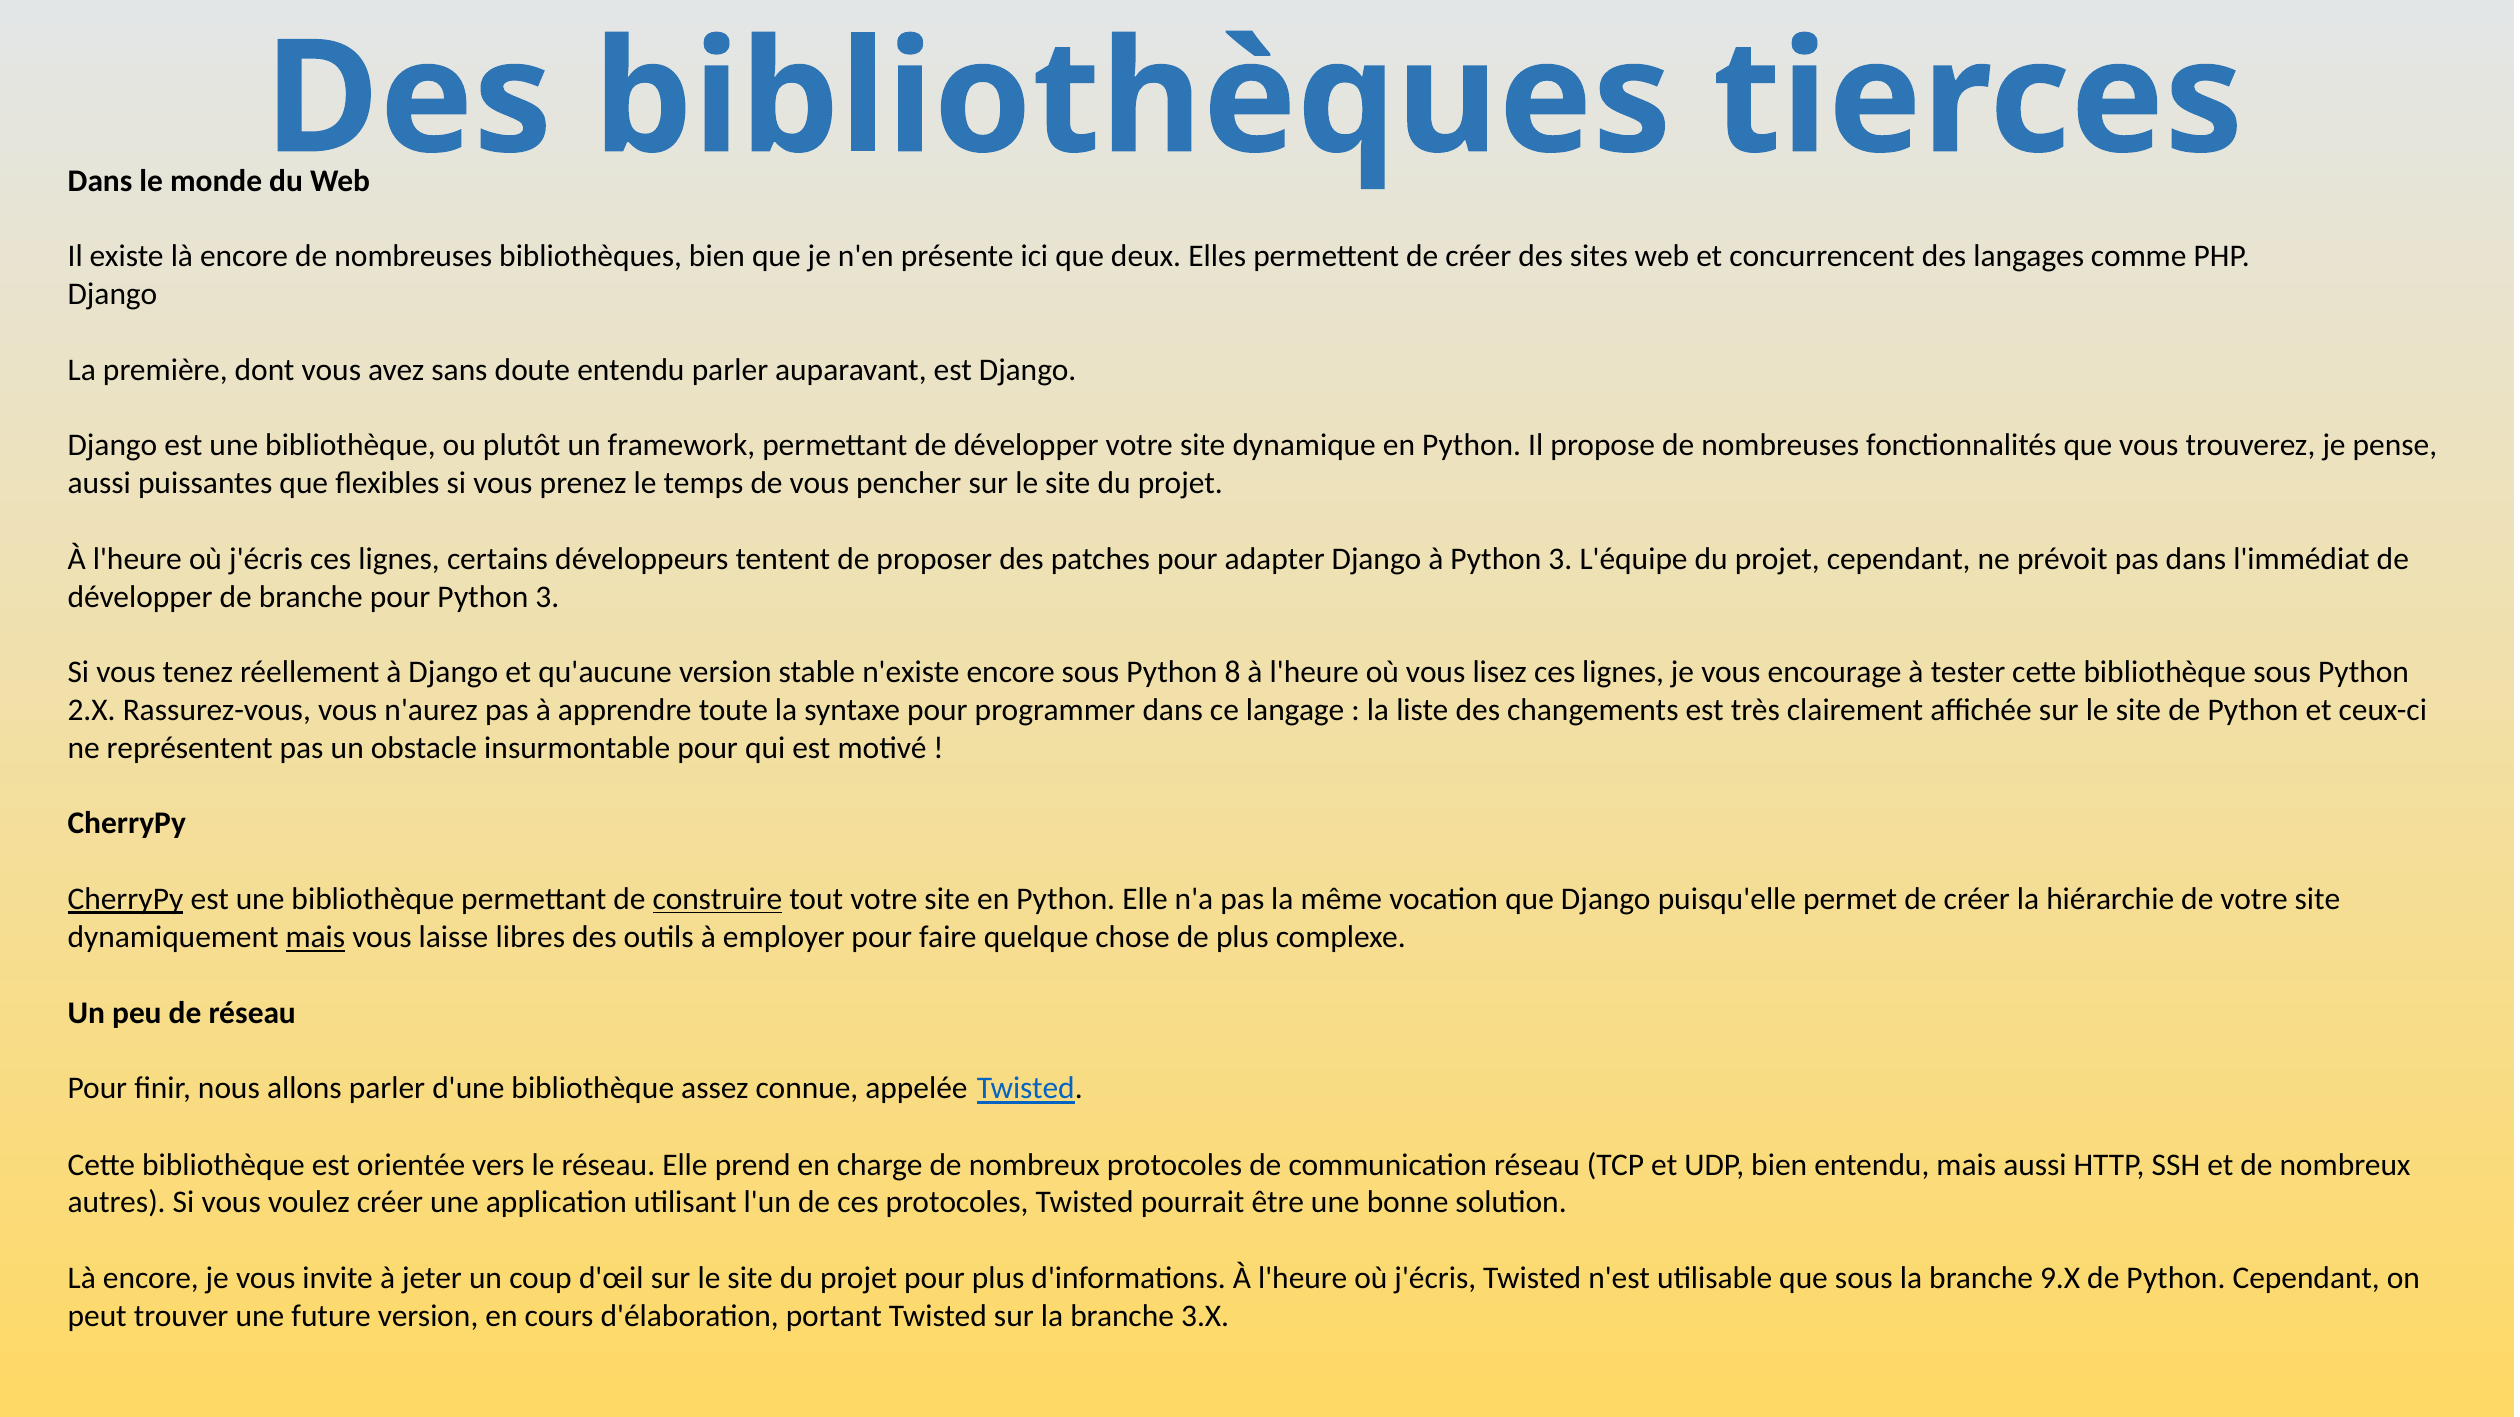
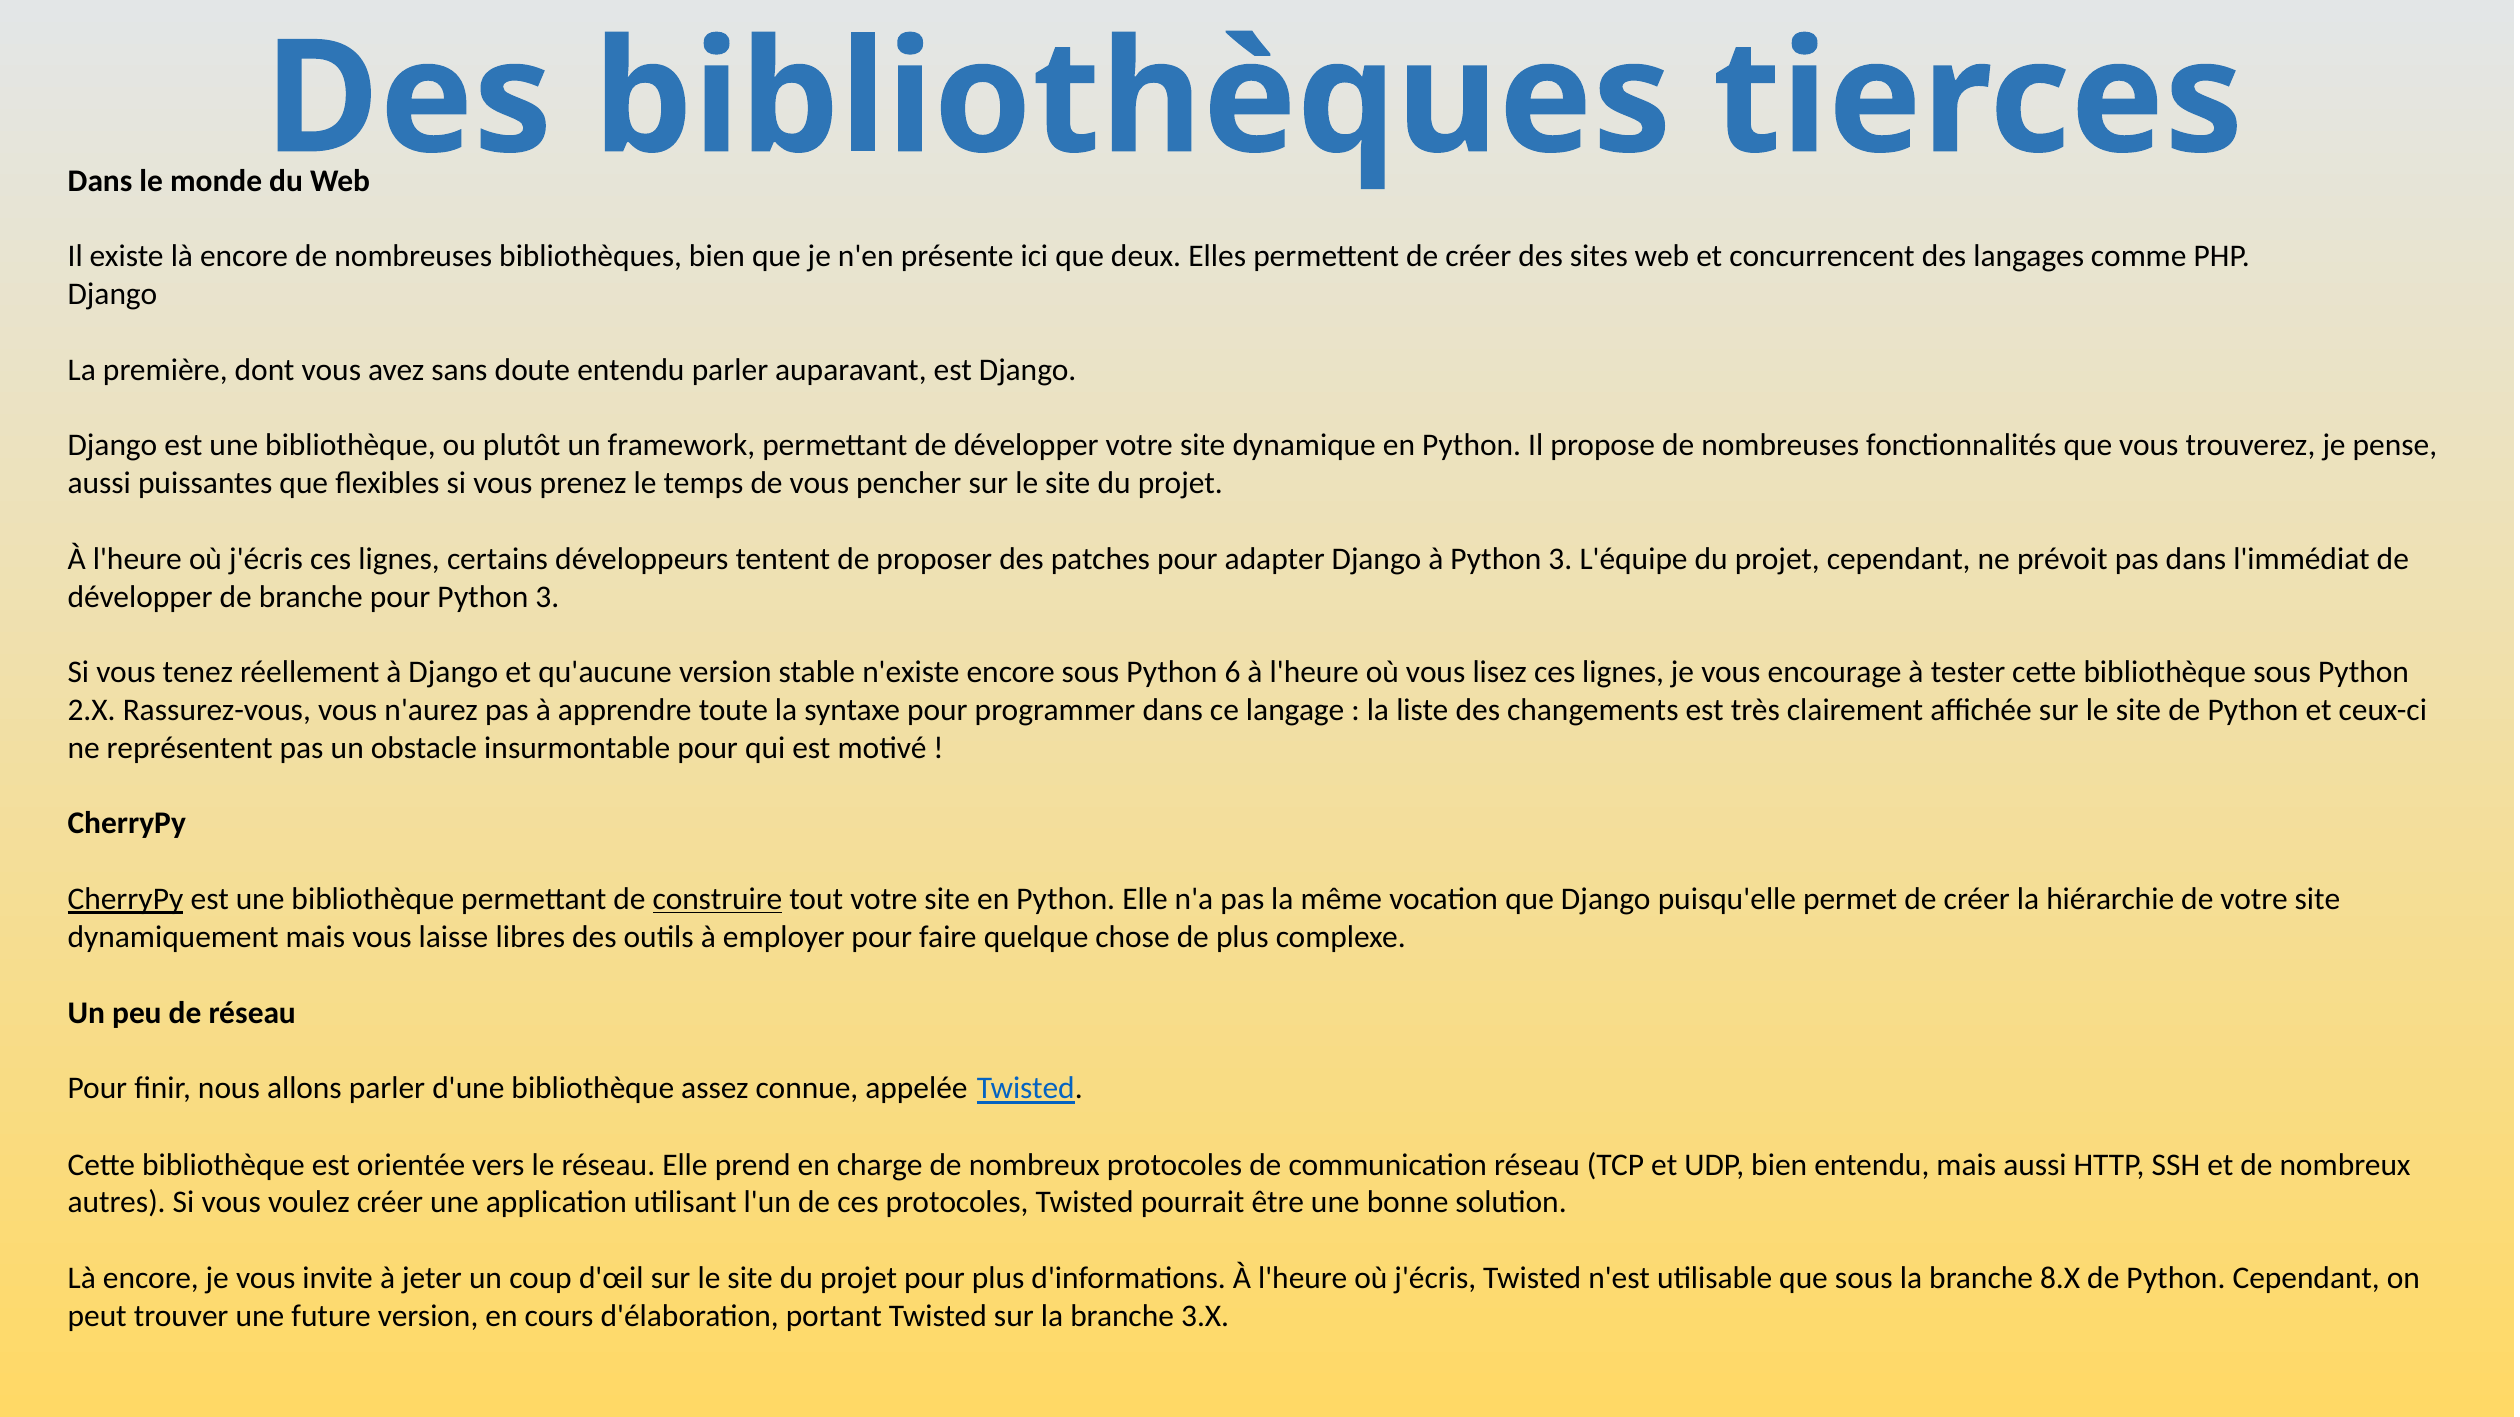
8: 8 -> 6 (1232, 672)
mais underline: present -> none (315, 938)
9.X: 9.X -> 8.X (2060, 1278)
